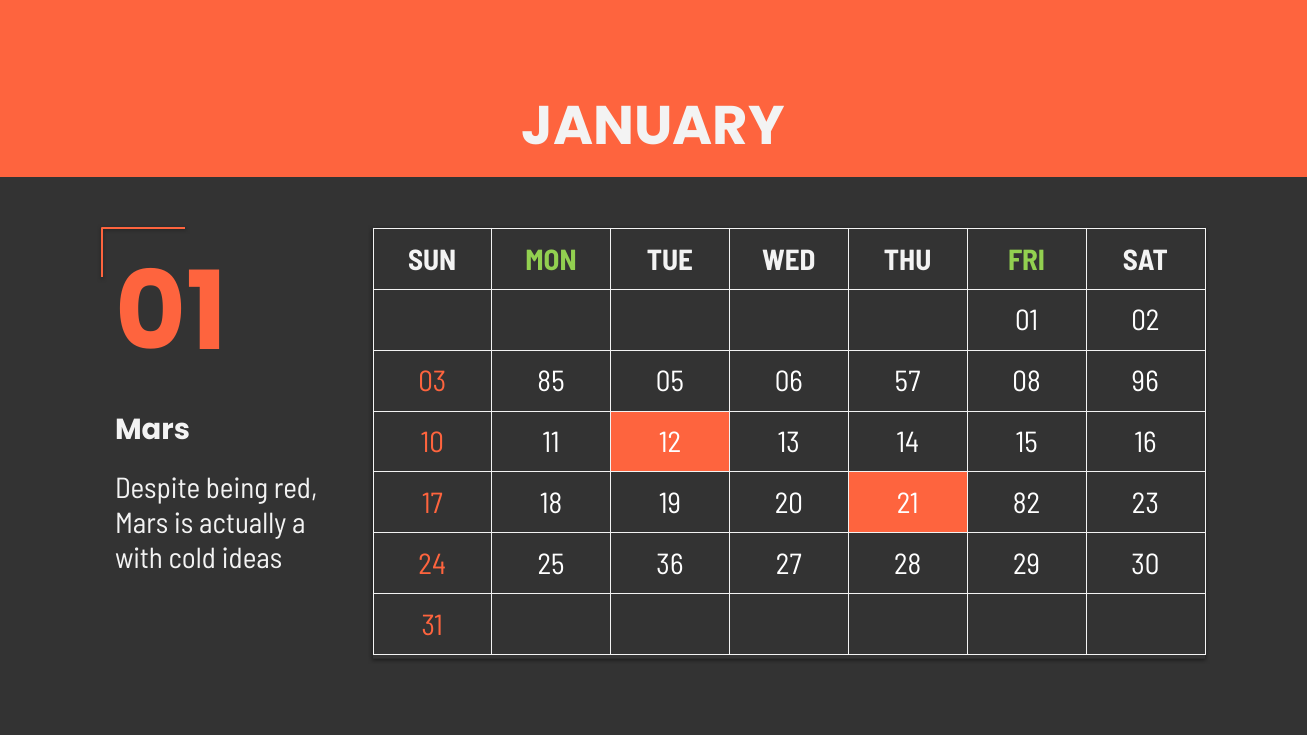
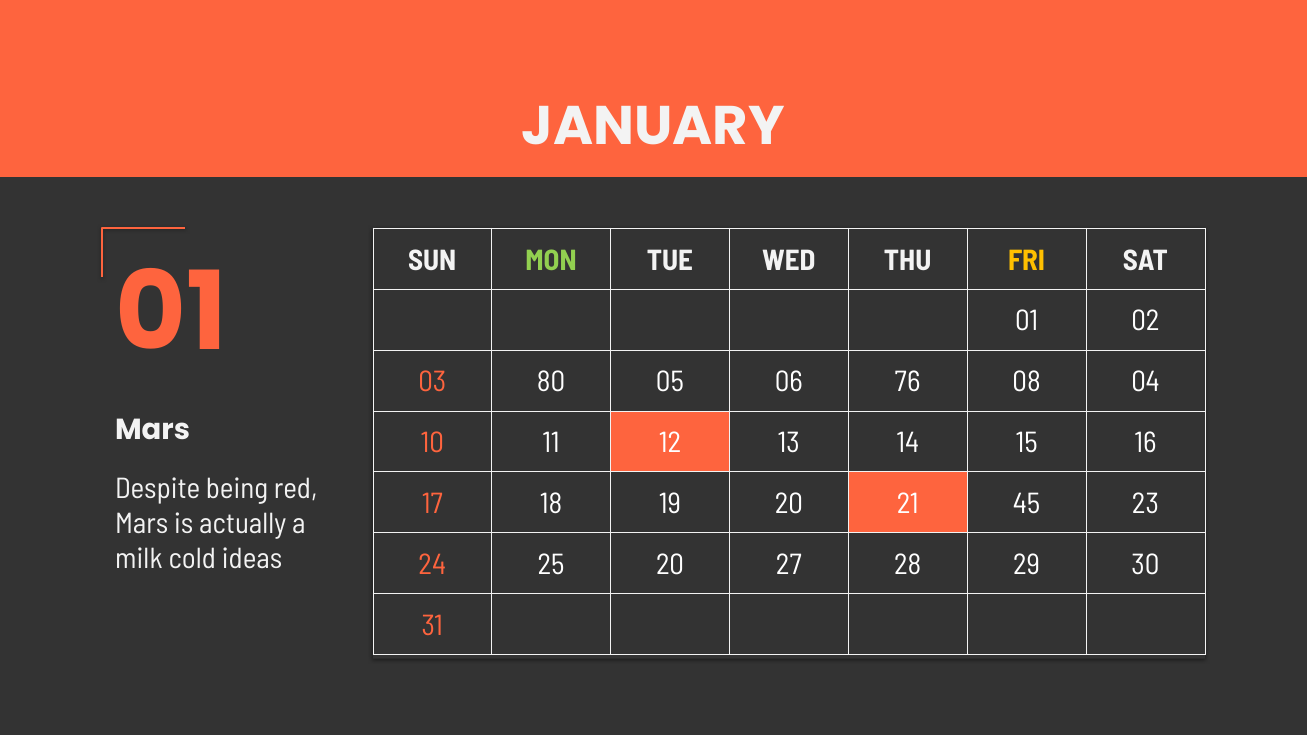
FRI colour: light green -> yellow (1027, 261)
85: 85 -> 80 (551, 382)
57: 57 -> 76 (908, 382)
96: 96 -> 04 (1146, 382)
82: 82 -> 45 (1027, 504)
with: with -> milk (139, 559)
25 36: 36 -> 20 (670, 565)
